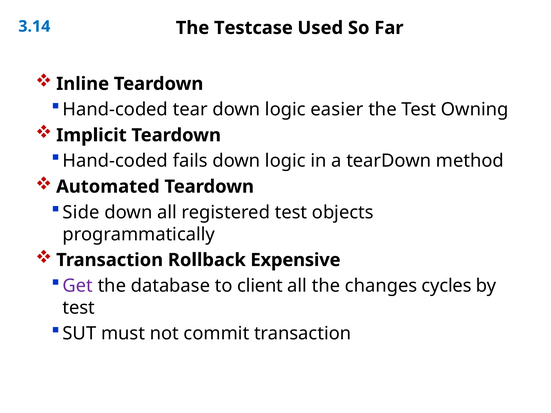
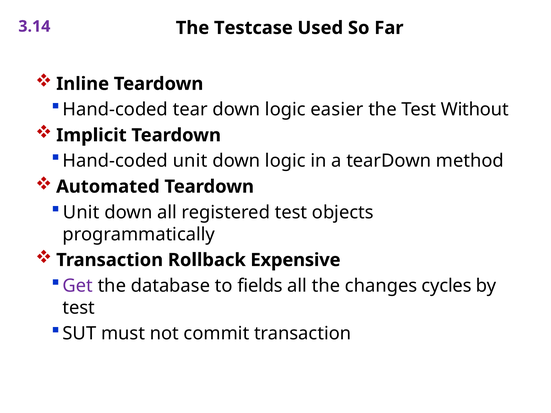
3.14 colour: blue -> purple (34, 26)
Owning: Owning -> Without (475, 110)
Hand-coded fails: fails -> unit (190, 161)
Side: Side -> Unit (81, 212)
client: client -> fields (260, 286)
